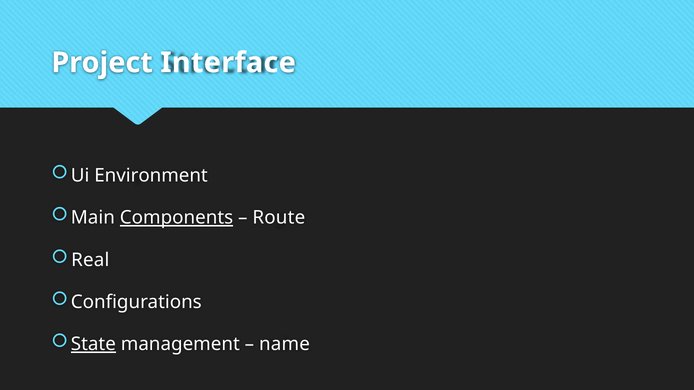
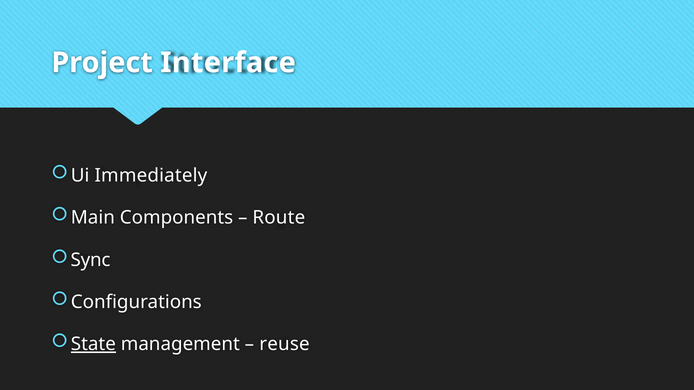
Environment: Environment -> Immediately (151, 176)
Components underline: present -> none (177, 218)
Real: Real -> Sync (91, 260)
name: name -> reuse (285, 345)
